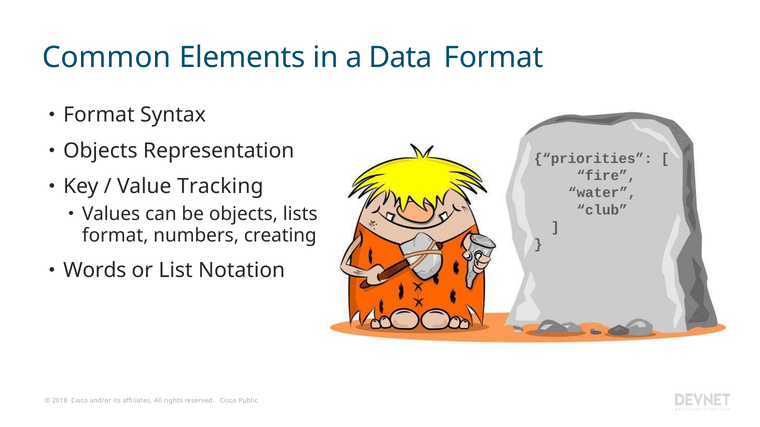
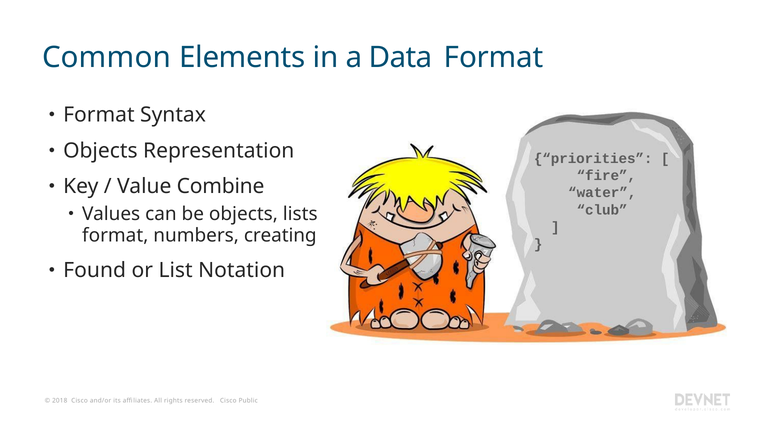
Tracking: Tracking -> Combine (221, 187)
Words: Words -> Found (95, 270)
